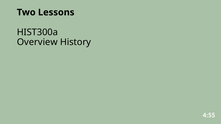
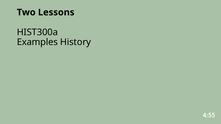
Overview: Overview -> Examples (37, 42)
